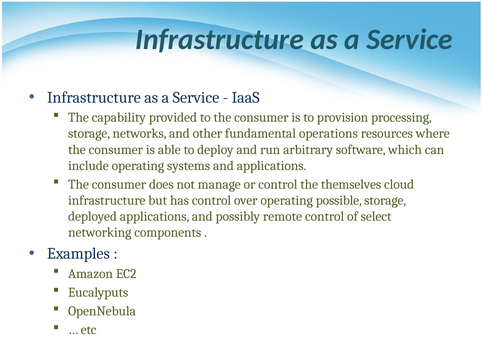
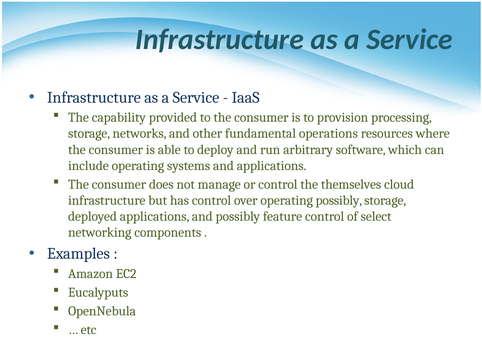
operating possible: possible -> possibly (339, 201)
remote: remote -> feature (283, 217)
